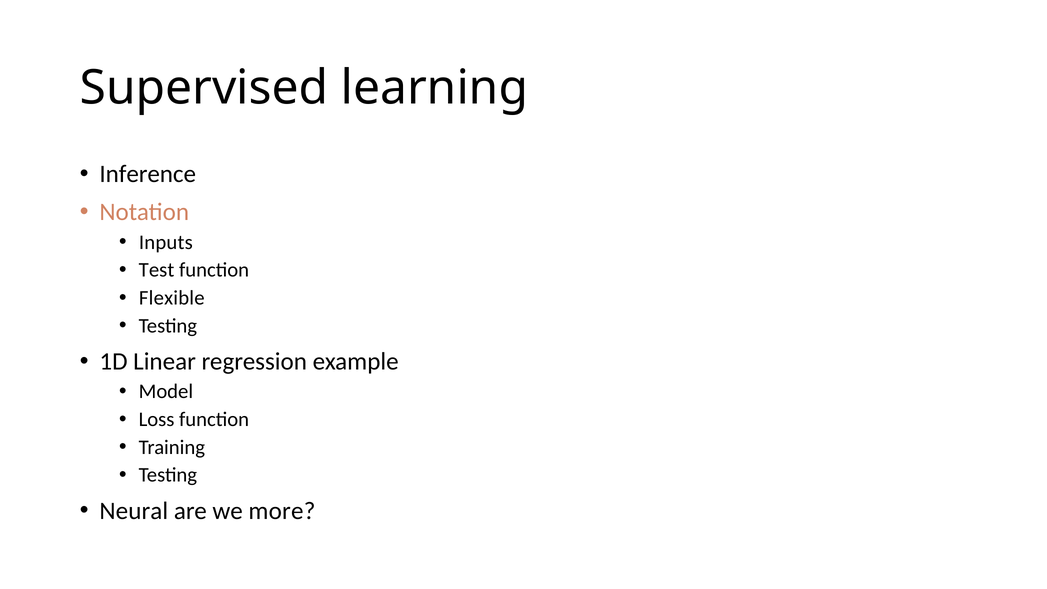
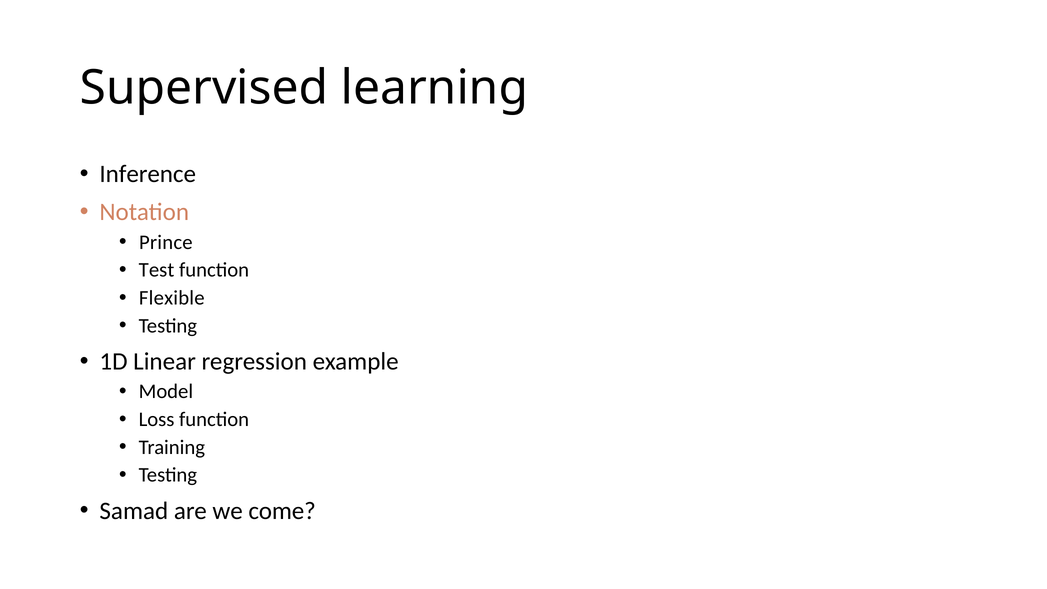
Inputs: Inputs -> Prince (166, 242)
Neural: Neural -> Samad (134, 511)
more: more -> come (282, 511)
